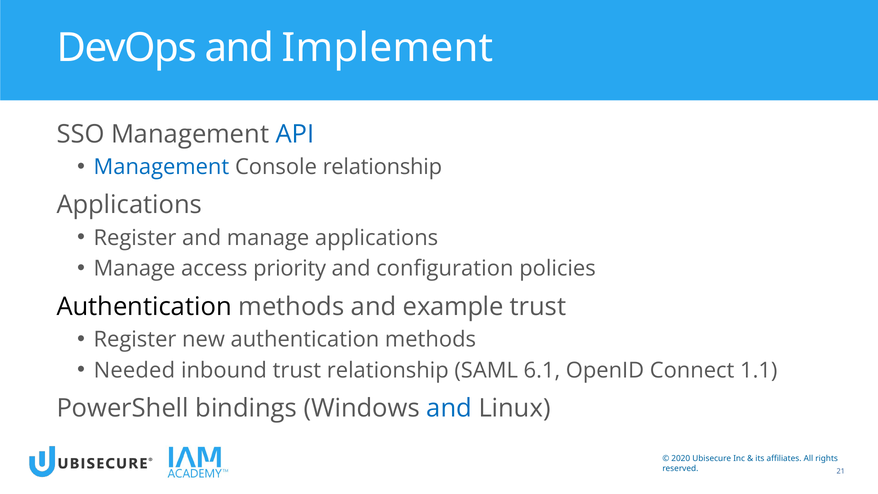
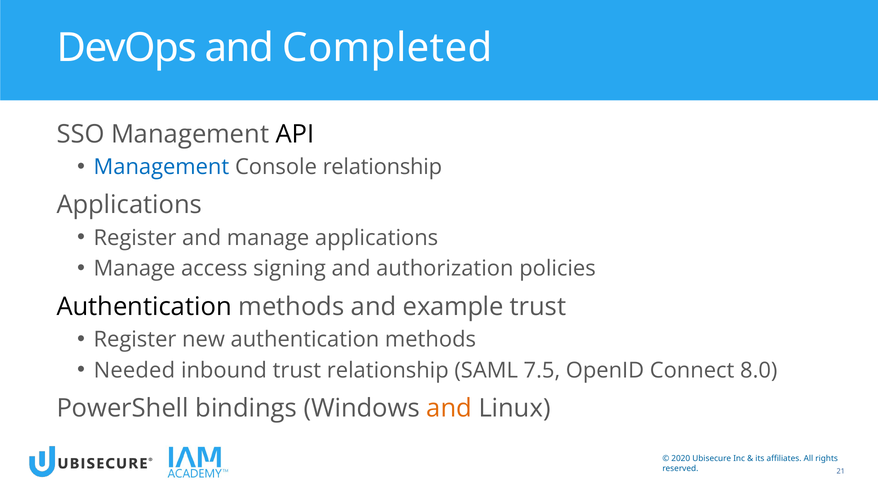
Implement: Implement -> Completed (388, 48)
API colour: blue -> black (295, 134)
priority: priority -> signing (290, 269)
configuration: configuration -> authorization (445, 269)
6.1: 6.1 -> 7.5 (542, 370)
1.1: 1.1 -> 8.0 (759, 370)
and colour: blue -> orange (449, 408)
